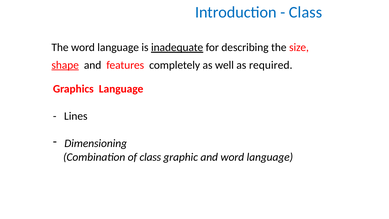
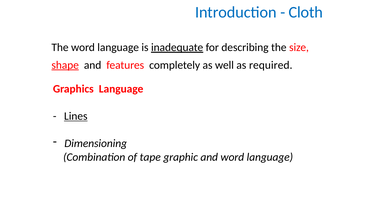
Class: Class -> Cloth (306, 12)
Lines underline: none -> present (76, 116)
of class: class -> tape (150, 157)
